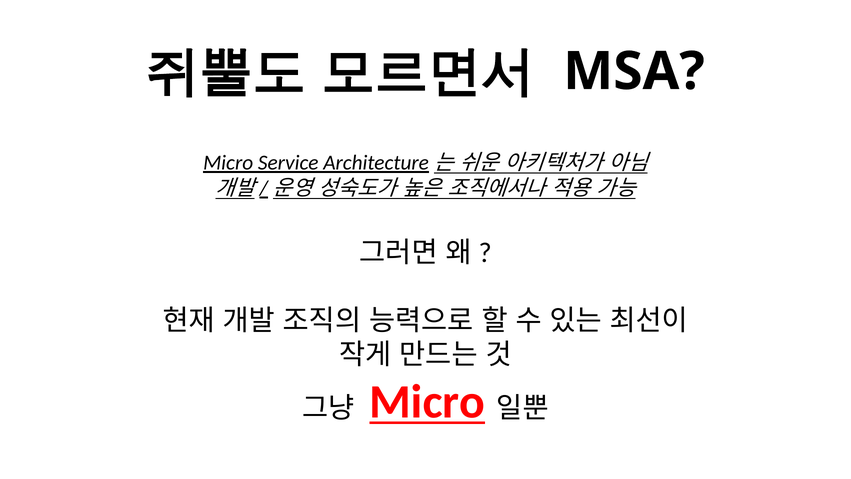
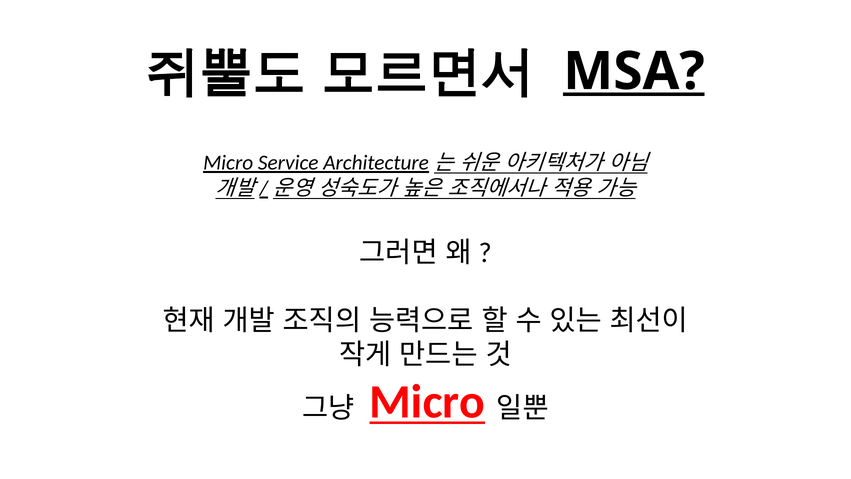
MSA underline: none -> present (634, 71)
